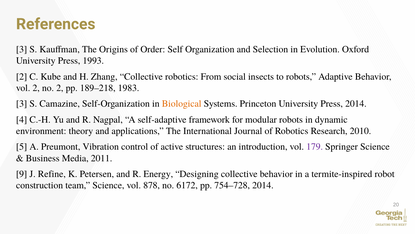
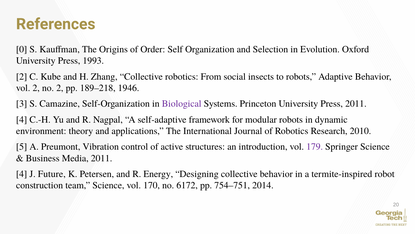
3: 3 -> 0 (22, 49)
1983: 1983 -> 1946 (129, 88)
Biological colour: orange -> purple (182, 104)
Press 2014: 2014 -> 2011 (356, 104)
9: 9 -> 4 (22, 174)
Refine: Refine -> Future (52, 174)
878: 878 -> 170 (152, 185)
754–728: 754–728 -> 754–751 (232, 185)
